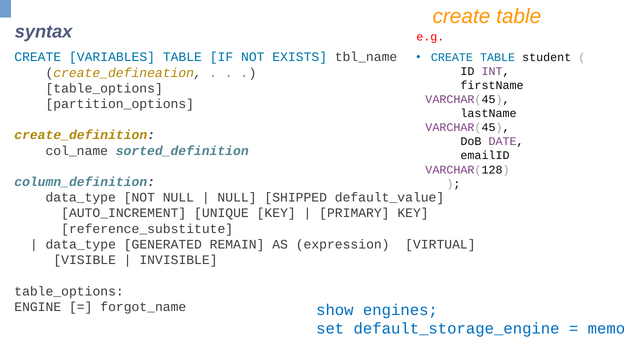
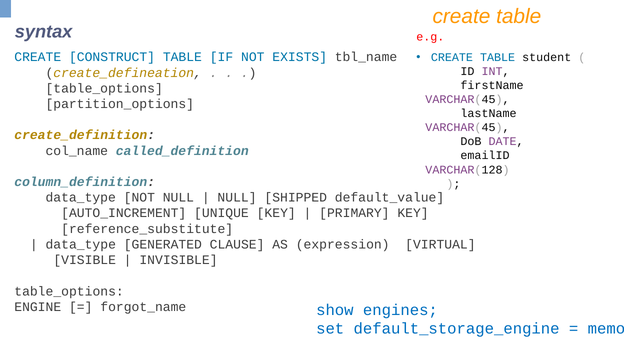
VARIABLES: VARIABLES -> CONSTRUCT (112, 57)
sorted_definition: sorted_definition -> called_definition (182, 151)
REMAIN: REMAIN -> CLAUSE (237, 244)
